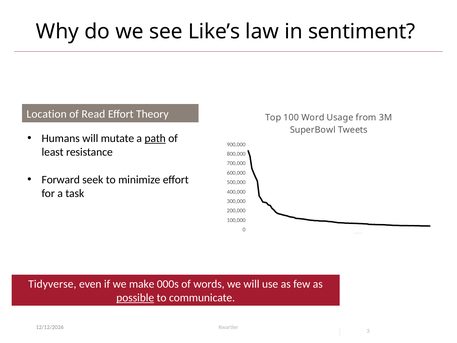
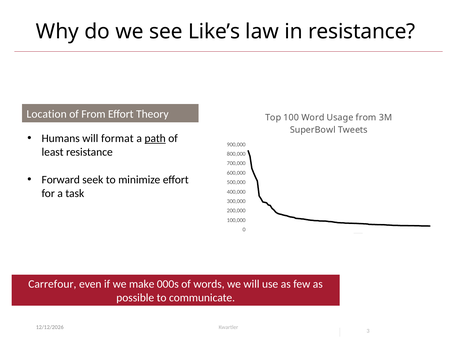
in sentiment: sentiment -> resistance (362, 32)
of Read: Read -> From (93, 114)
mutate: mutate -> format (117, 138)
Tidyverse: Tidyverse -> Carrefour (52, 284)
possible underline: present -> none (135, 298)
